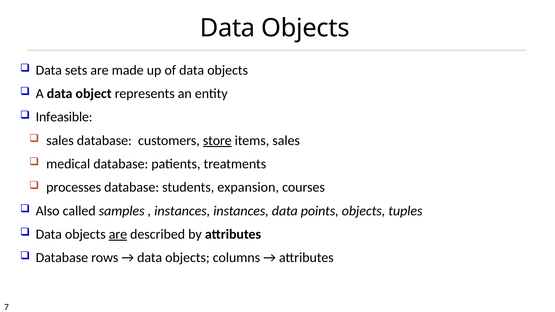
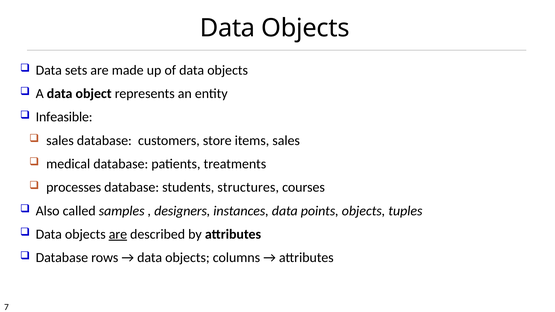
store underline: present -> none (217, 141)
expansion: expansion -> structures (248, 187)
instances: instances -> designers (182, 211)
